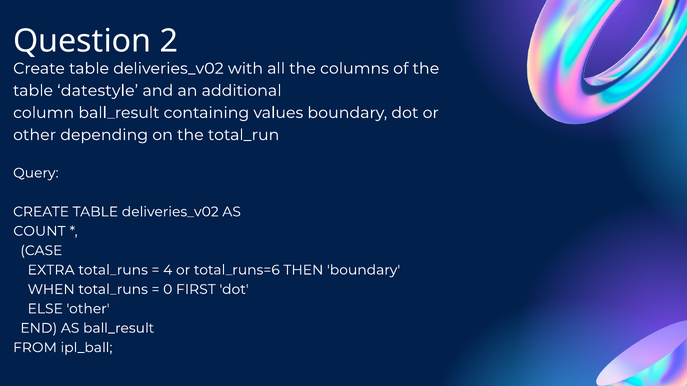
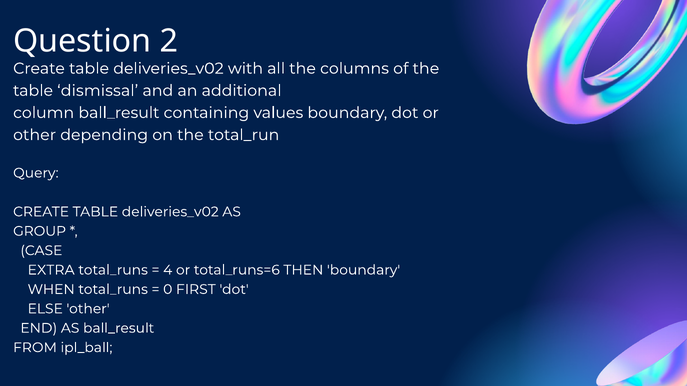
datestyle: datestyle -> dismissal (98, 91)
COUNT: COUNT -> GROUP (40, 231)
